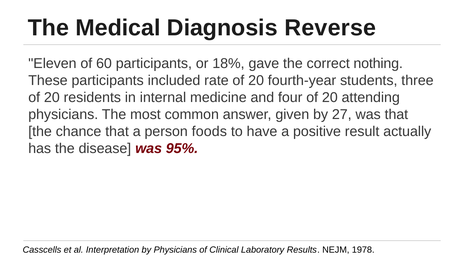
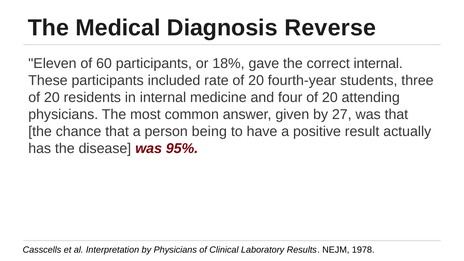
correct nothing: nothing -> internal (378, 63)
foods: foods -> being (209, 131)
